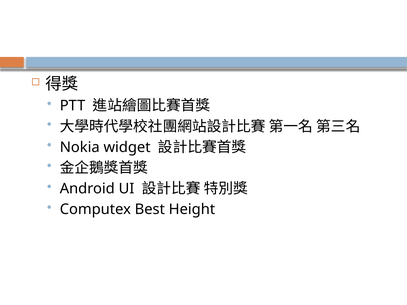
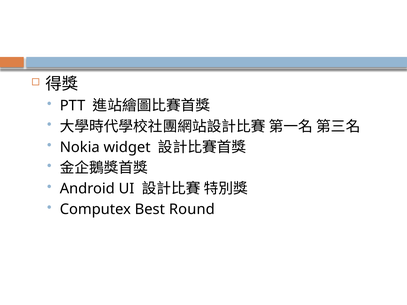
Height: Height -> Round (192, 210)
